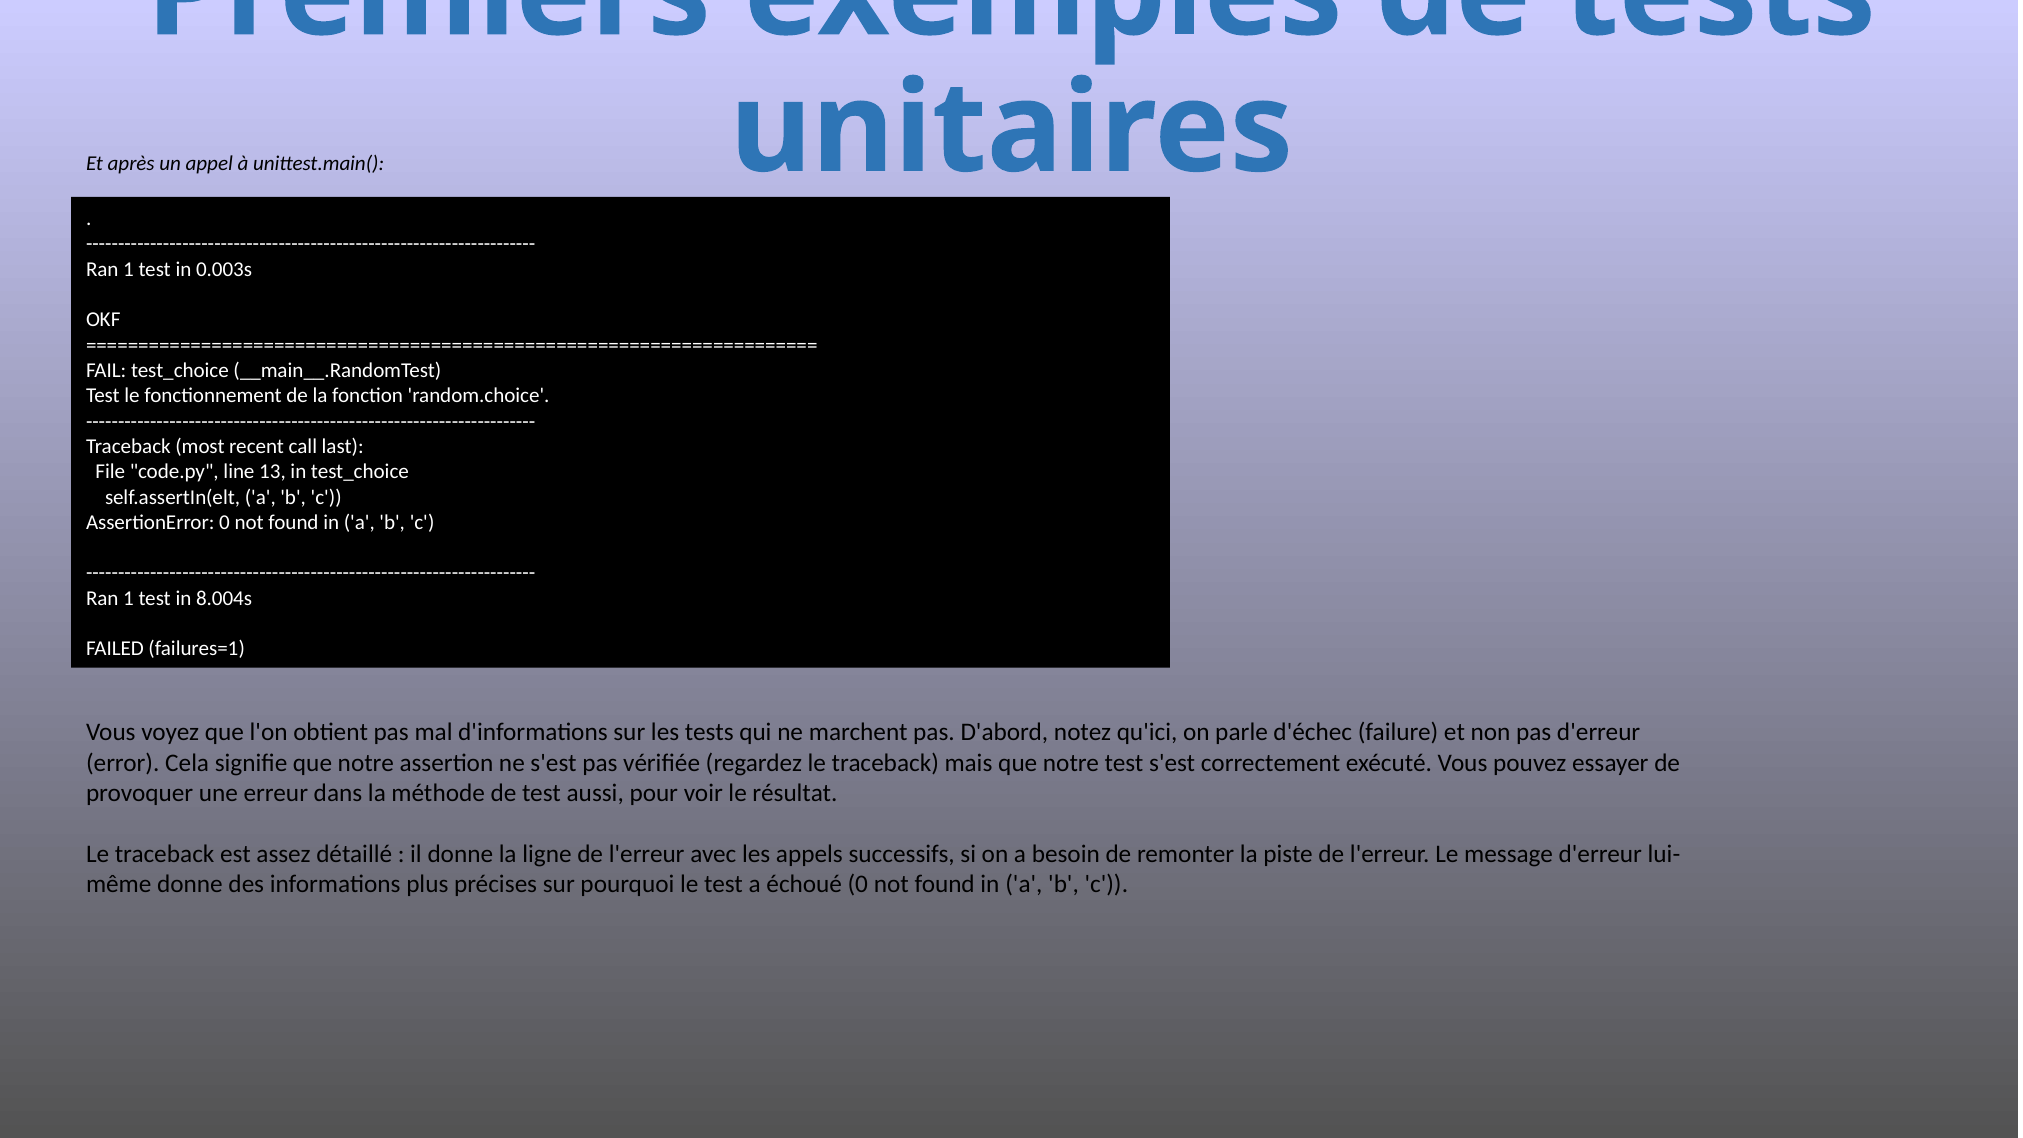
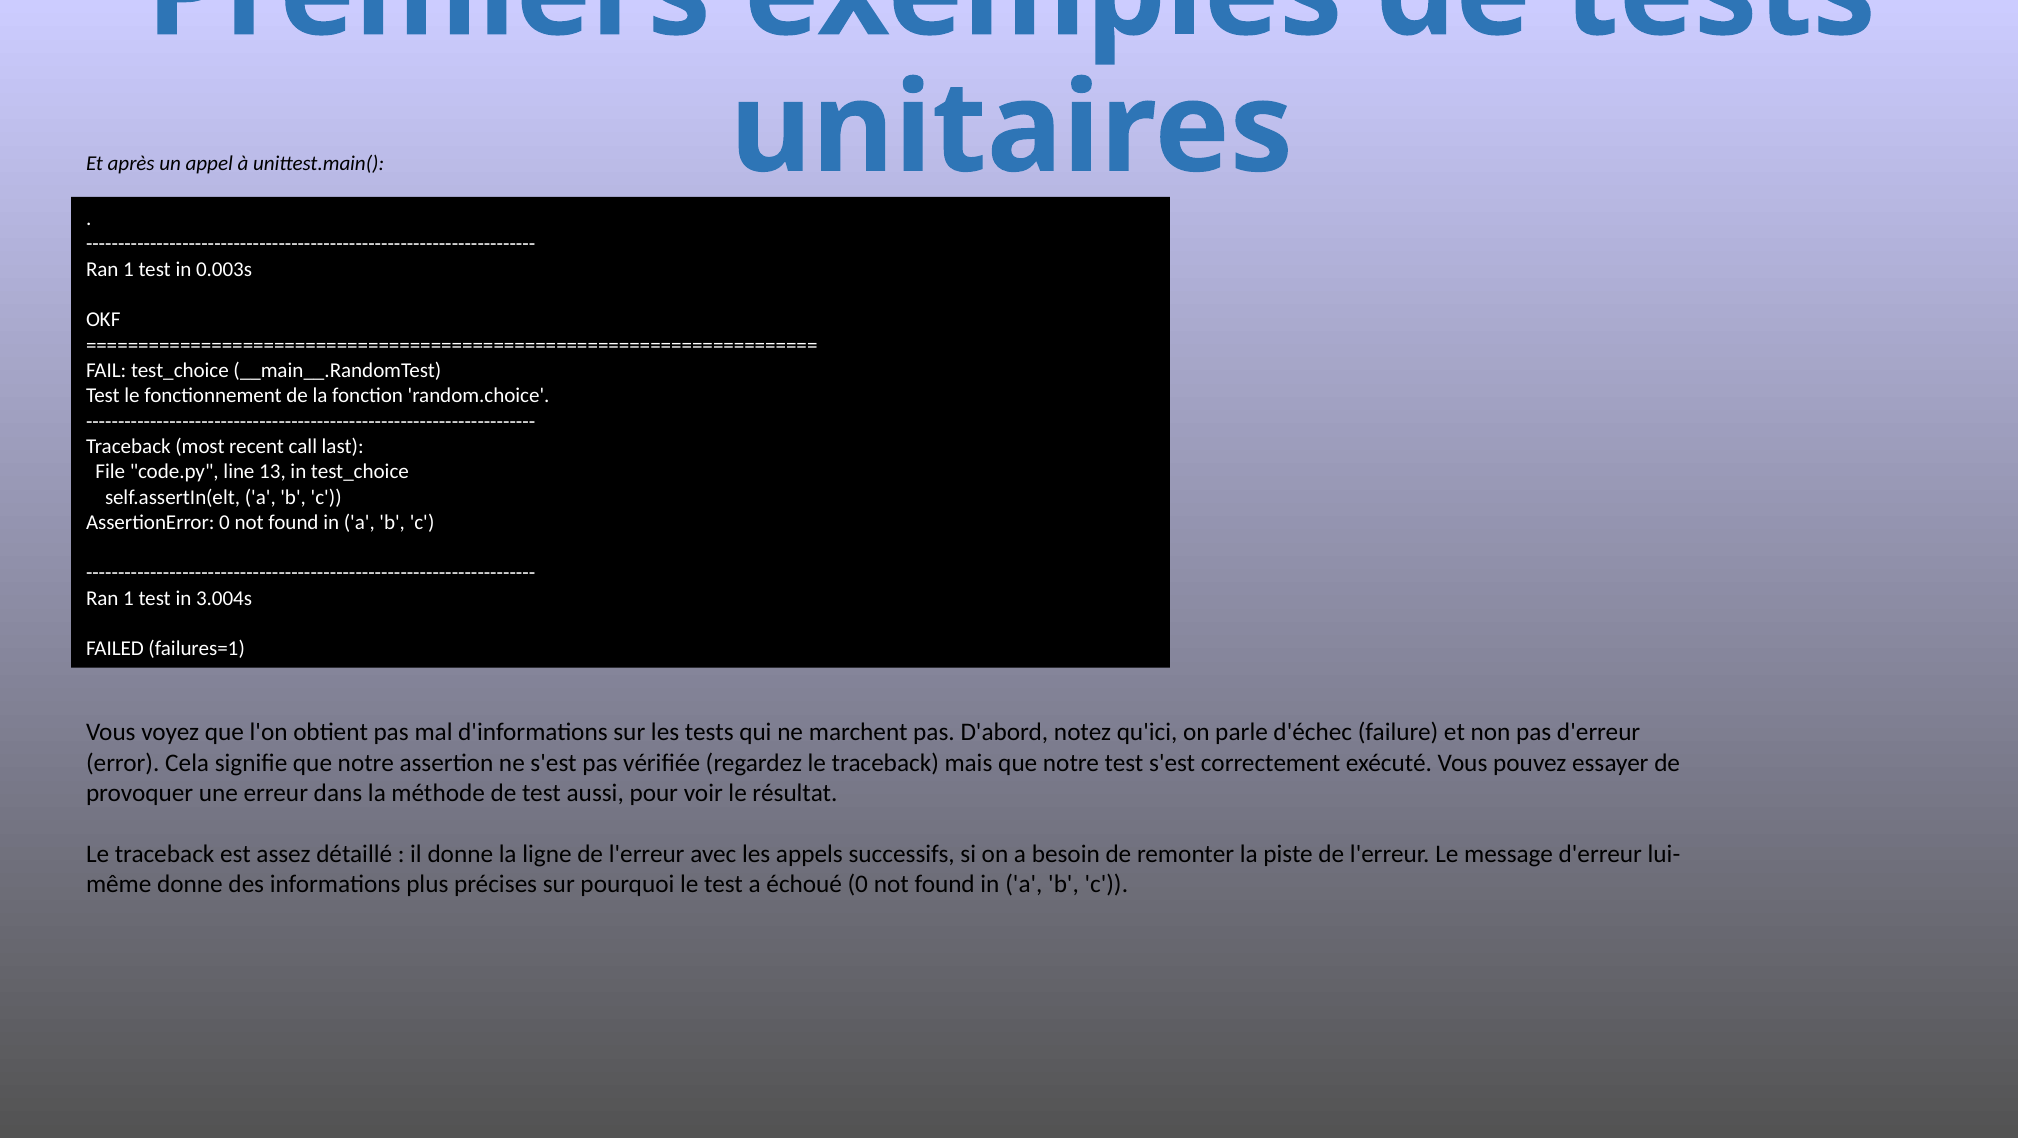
8.004s: 8.004s -> 3.004s (224, 598)
